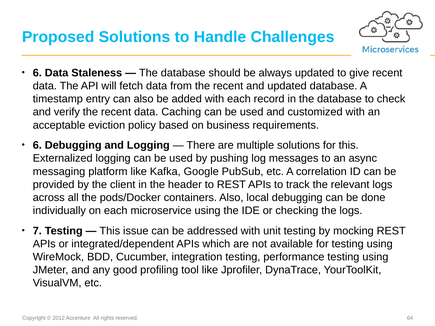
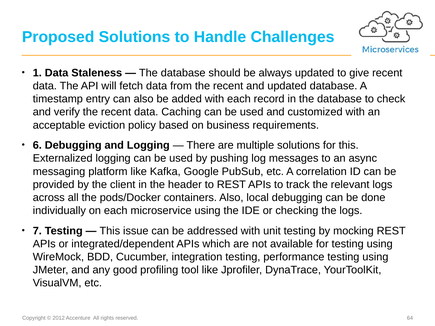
6: 6 -> 1 (37, 73)
